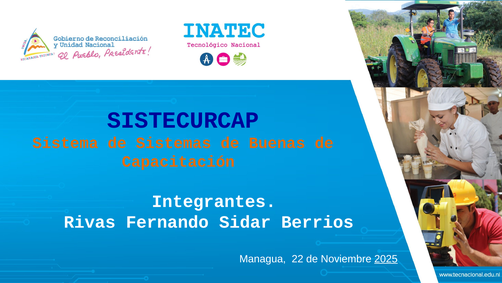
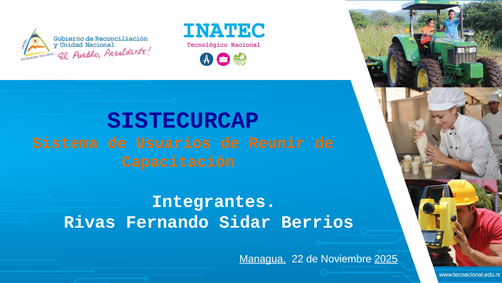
Sistemas: Sistemas -> Usuarios (174, 143)
Buenas: Buenas -> Reunir (277, 143)
Managua underline: none -> present (263, 258)
